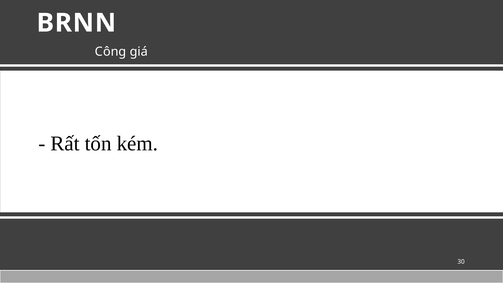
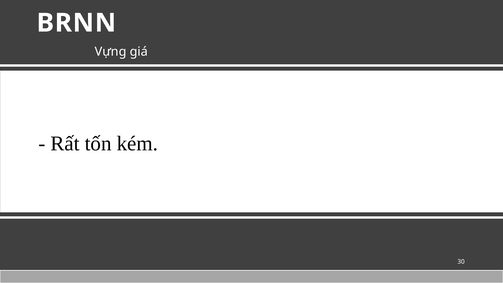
Công: Công -> Vựng (111, 52)
